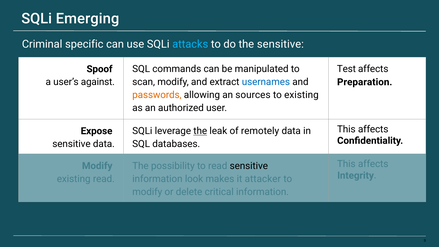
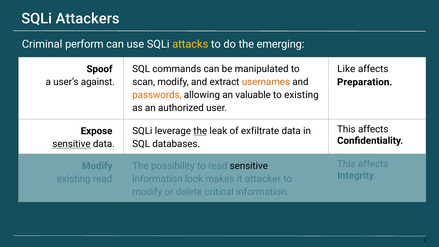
Emerging: Emerging -> Attackers (88, 19)
specific: specific -> perform (84, 44)
attacks colour: light blue -> yellow (190, 44)
the sensitive: sensitive -> emerging (281, 44)
Test: Test -> Like (346, 69)
usernames colour: blue -> orange (266, 82)
sources: sources -> valuable (253, 95)
remotely: remotely -> exfiltrate (260, 131)
sensitive underline: none -> present (71, 144)
